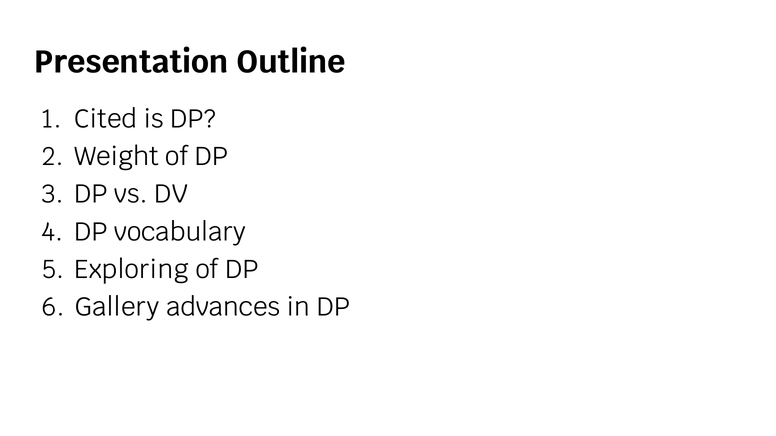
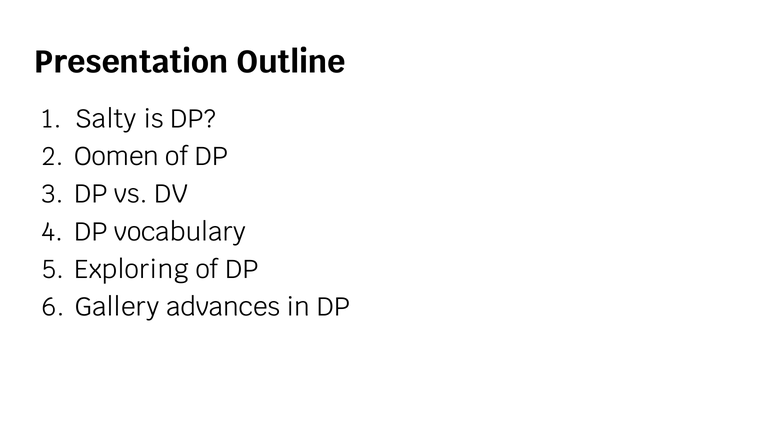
Cited: Cited -> Salty (106, 119)
Weight: Weight -> Oomen (117, 157)
